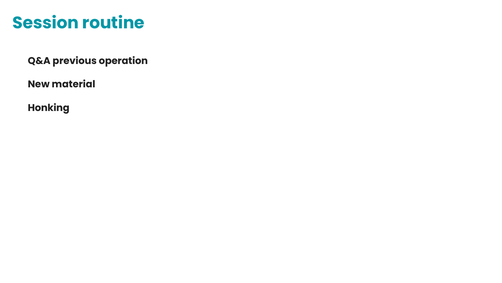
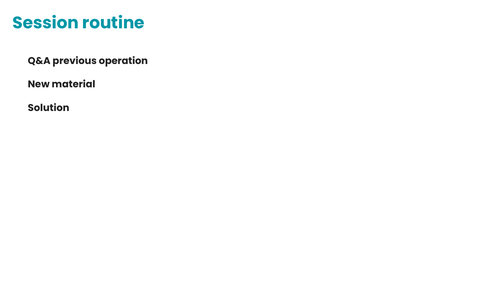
Honking: Honking -> Solution (49, 108)
